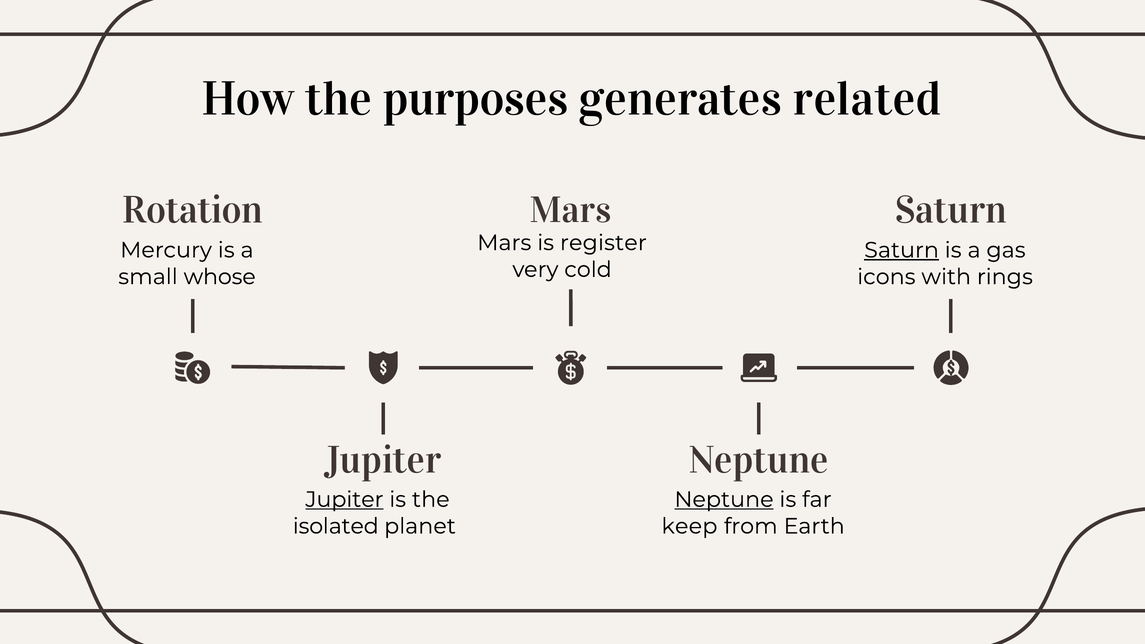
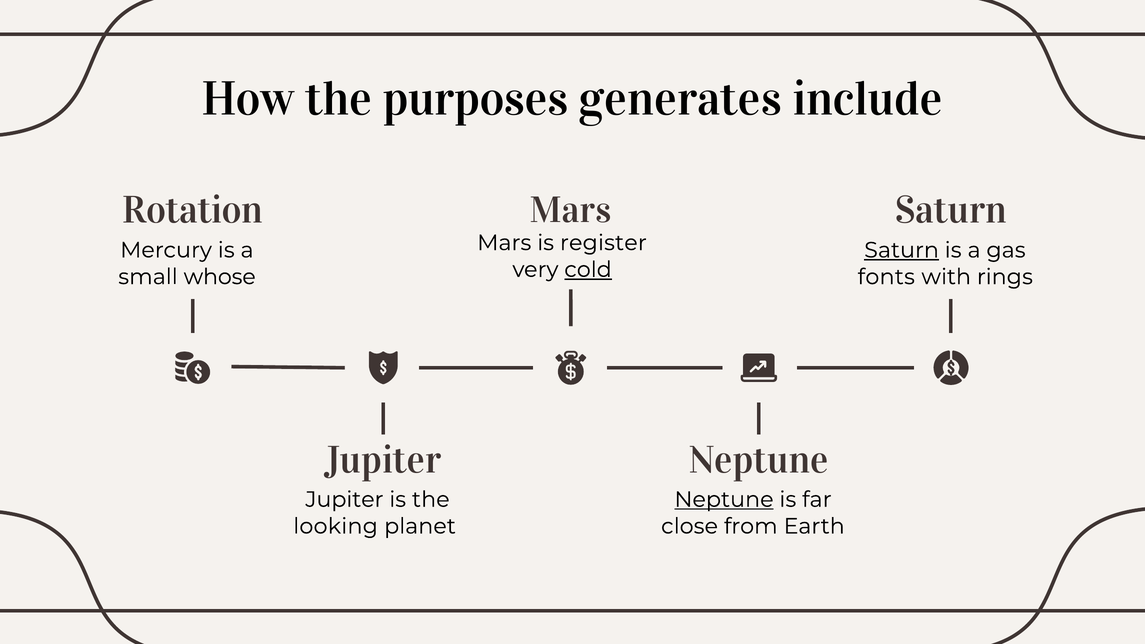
related: related -> include (868, 99)
cold underline: none -> present (588, 270)
icons: icons -> fonts (886, 277)
Jupiter underline: present -> none (344, 500)
isolated: isolated -> looking (336, 526)
keep: keep -> close (690, 526)
